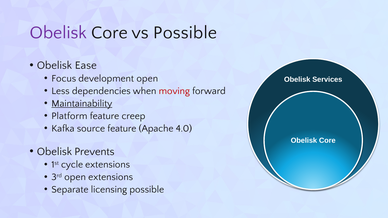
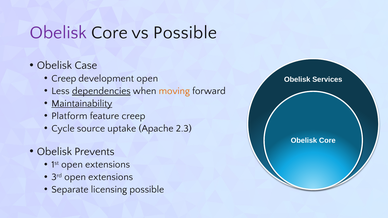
Ease: Ease -> Case (86, 65)
Focus: Focus -> Creep (64, 79)
dependencies underline: none -> present (101, 91)
moving colour: red -> orange (174, 91)
Kafka: Kafka -> Cycle (63, 129)
source feature: feature -> uptake (122, 129)
4.0: 4.0 -> 2.3 (184, 129)
1st cycle: cycle -> open (72, 165)
